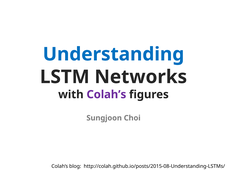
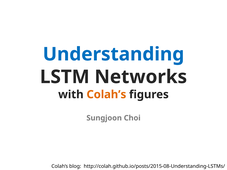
Colah’s colour: purple -> orange (106, 95)
